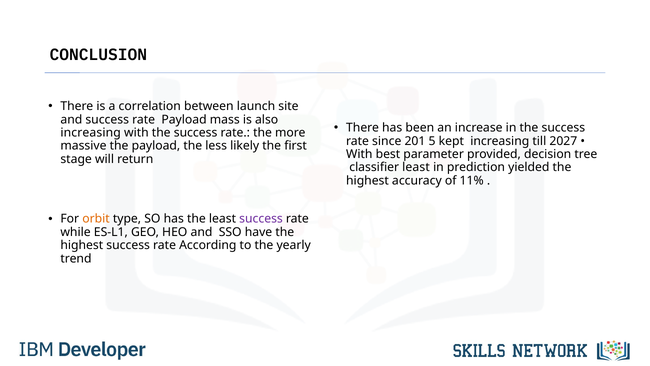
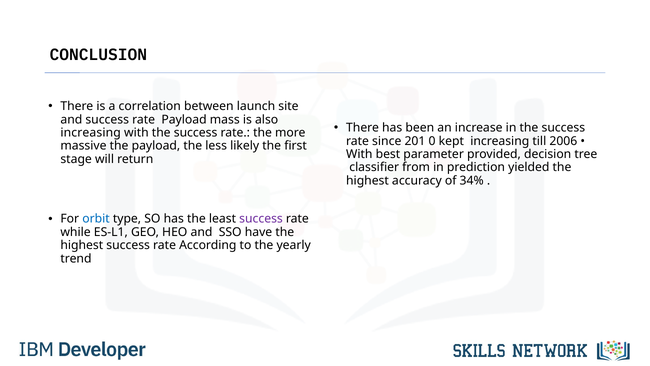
5: 5 -> 0 (432, 141)
2027: 2027 -> 2006 (563, 141)
classifier least: least -> from (416, 167)
11%: 11% -> 34% (472, 180)
orbit colour: orange -> blue (96, 219)
